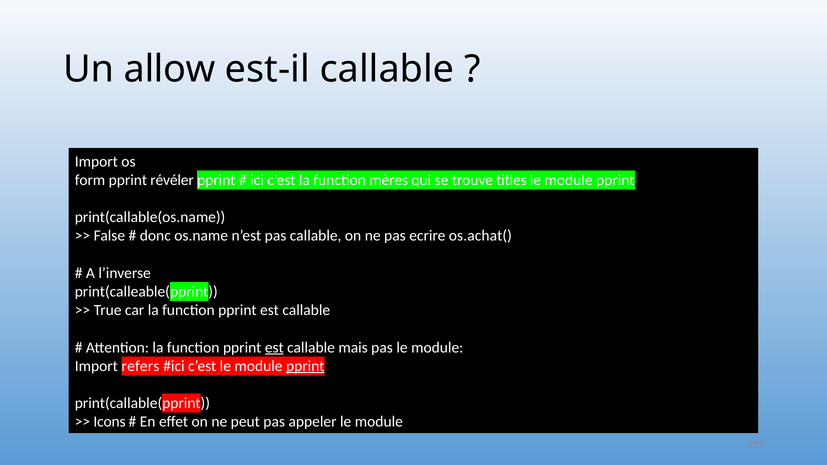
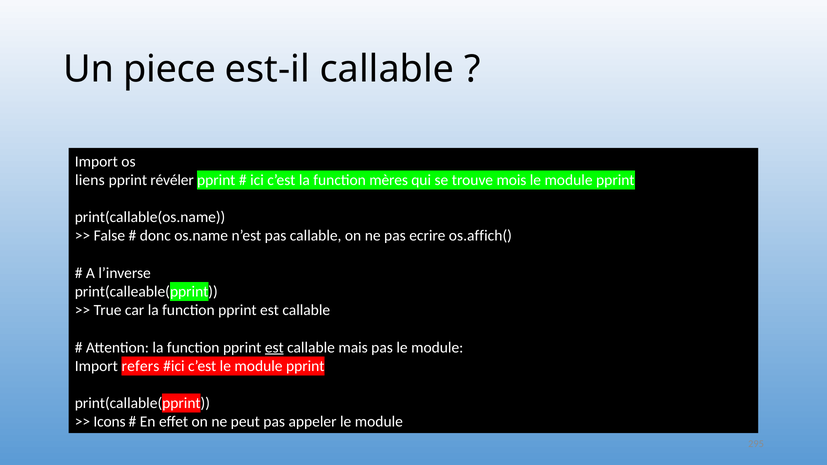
allow: allow -> piece (170, 69)
form: form -> liens (90, 180)
titles: titles -> mois (511, 180)
os.achat(: os.achat( -> os.affich( (480, 236)
pprint underline: present -> none (305, 366)
